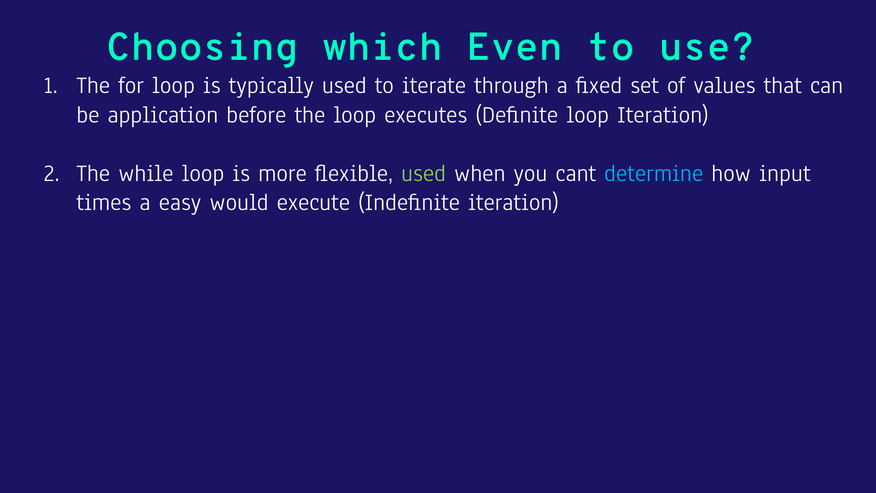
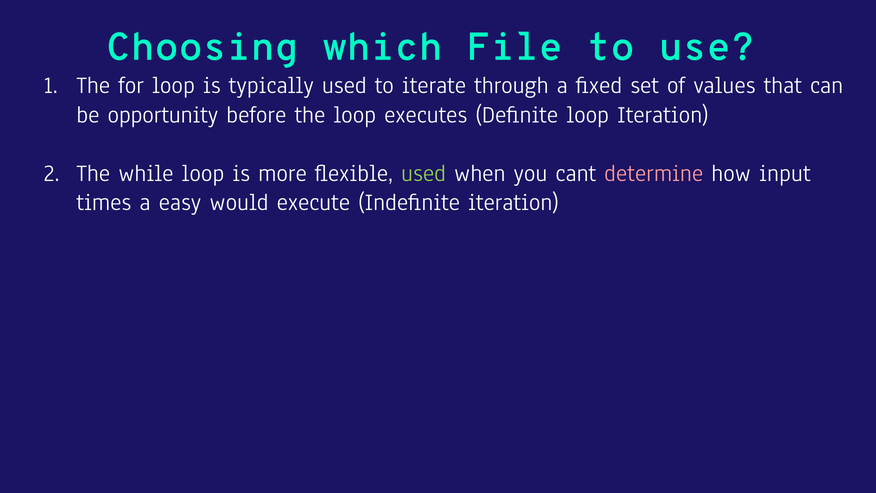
Even: Even -> File (515, 47)
application: application -> opportunity (163, 114)
determine colour: light blue -> pink (654, 173)
